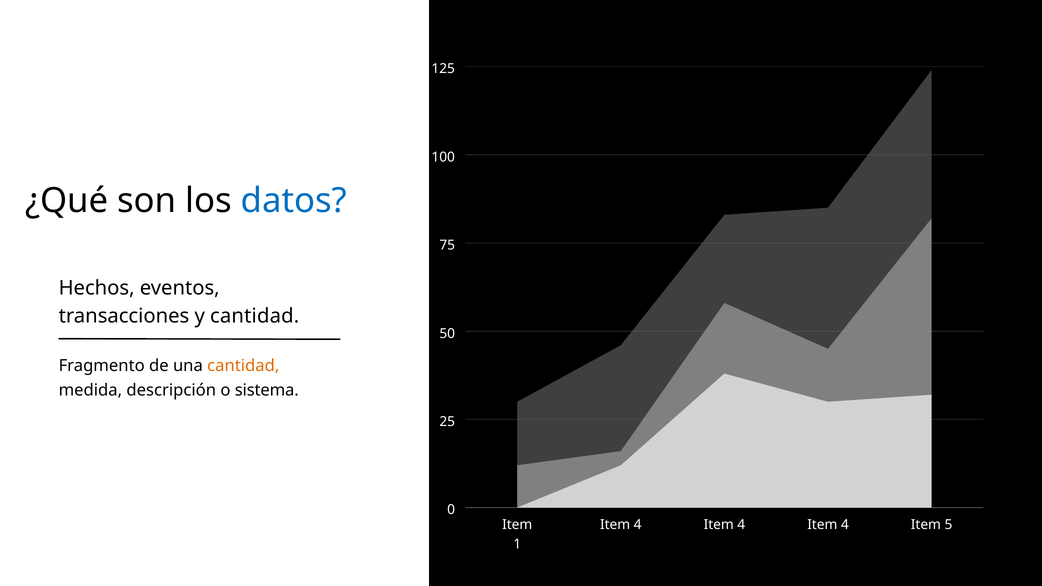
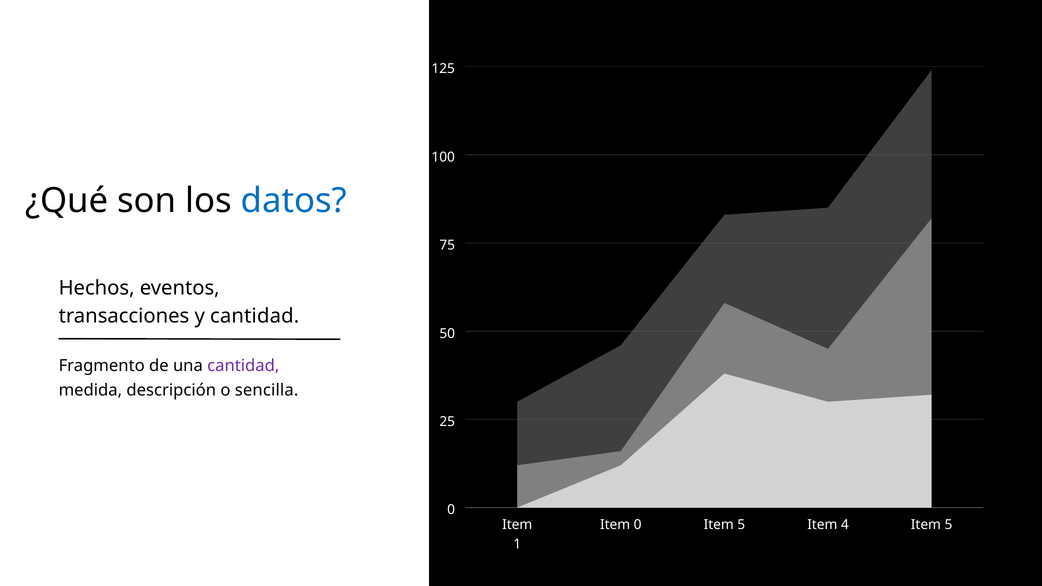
cantidad colour: orange -> purple (243, 366)
sistema: sistema -> sencilla (267, 391)
4: 4 -> 0 (638, 525)
4: 4 -> 5 (741, 525)
